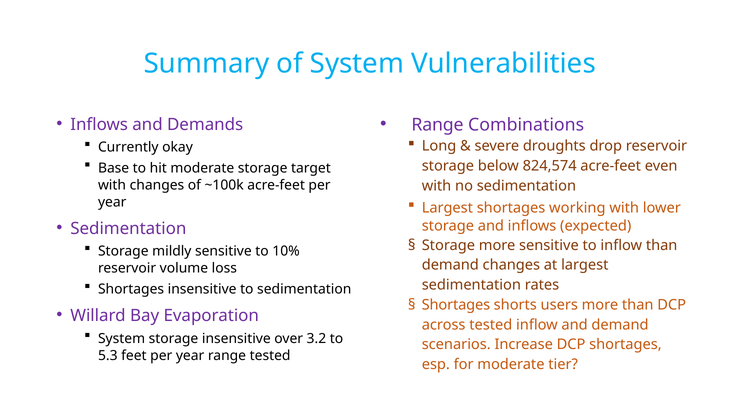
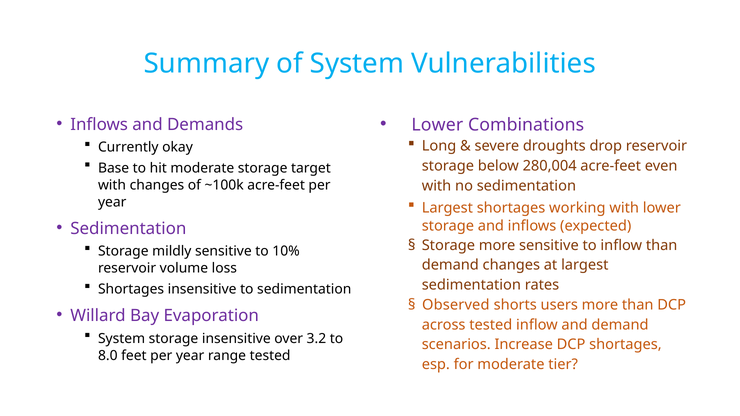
Range: Range -> Lower (437, 125)
824,574: 824,574 -> 280,004 (550, 166)
Shortages: Shortages -> Observed (456, 305)
5.3: 5.3 -> 8.0 (108, 356)
